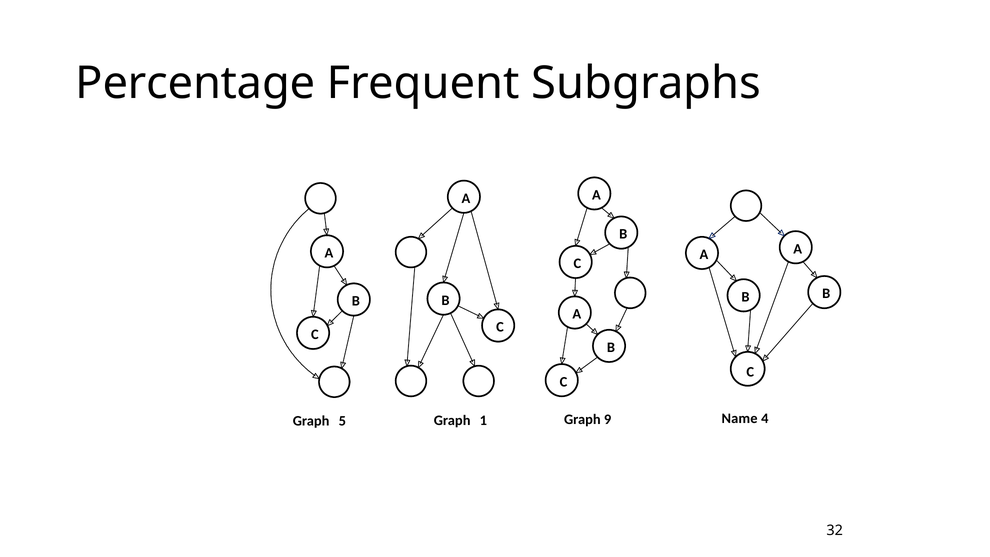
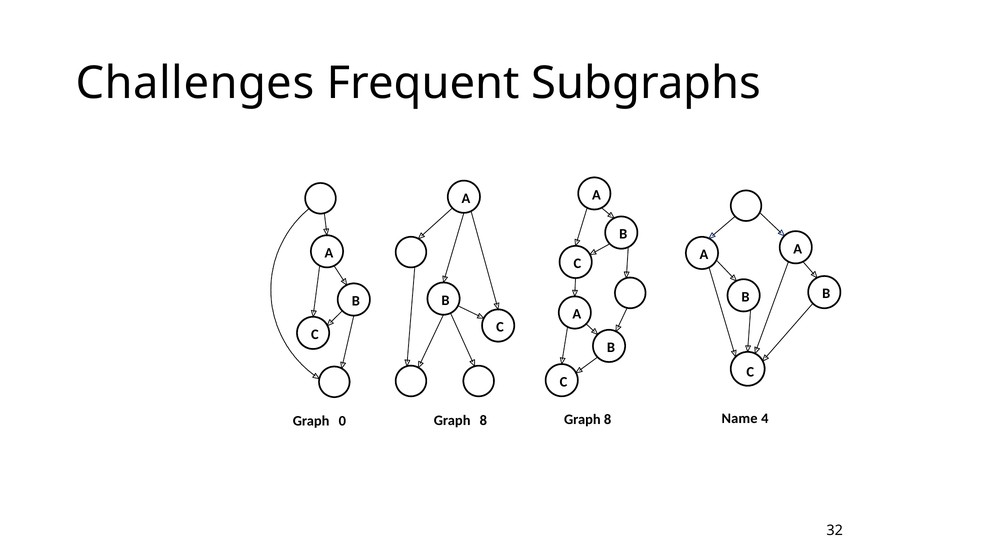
Percentage: Percentage -> Challenges (195, 83)
5: 5 -> 0 (342, 421)
1: 1 -> 8 (483, 420)
9: 9 -> 8 (608, 419)
